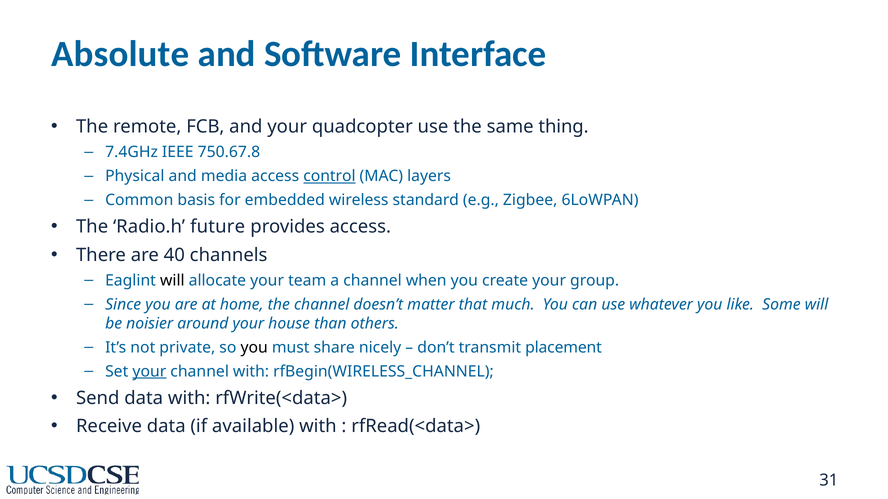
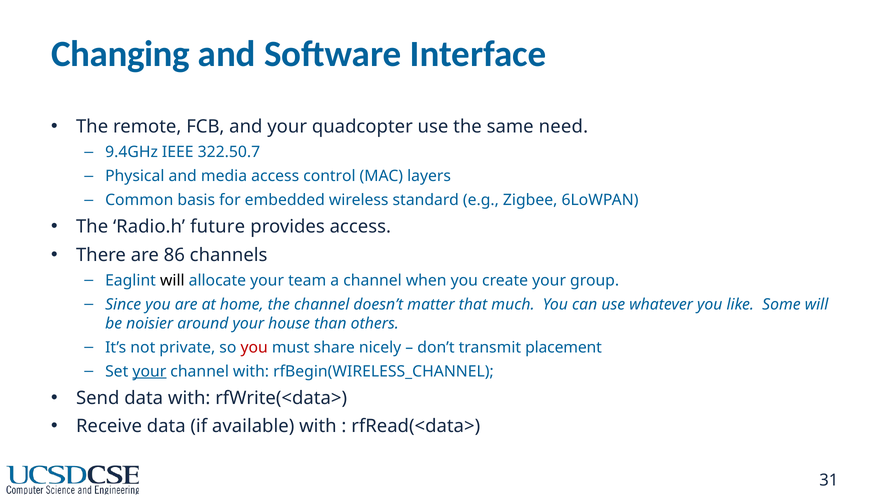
Absolute: Absolute -> Changing (120, 54)
thing: thing -> need (563, 127)
7.4GHz: 7.4GHz -> 9.4GHz (132, 152)
750.67.8: 750.67.8 -> 322.50.7 (229, 152)
control underline: present -> none (329, 176)
40: 40 -> 86 (174, 255)
you colour: black -> red (254, 348)
